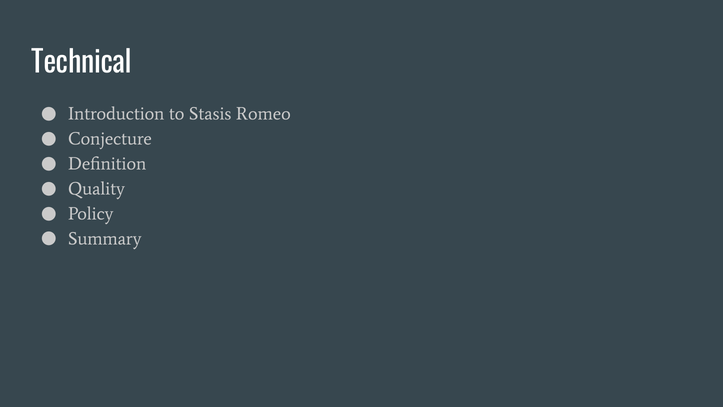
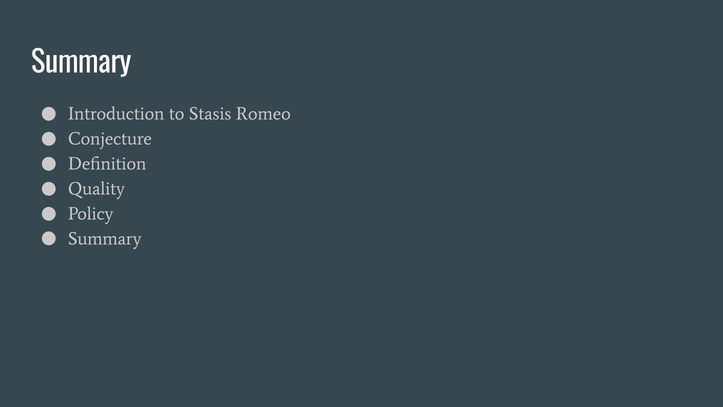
Technical: Technical -> Summary (82, 63)
